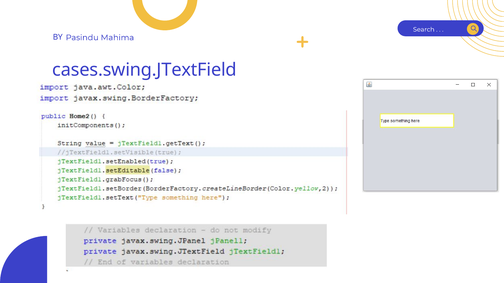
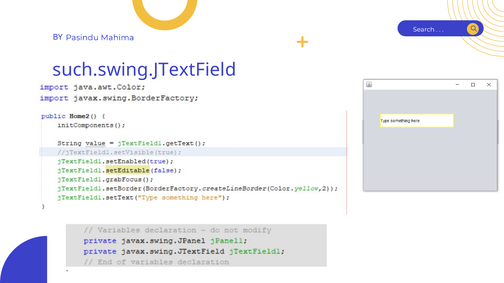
cases.swing.JTextField: cases.swing.JTextField -> such.swing.JTextField (144, 70)
